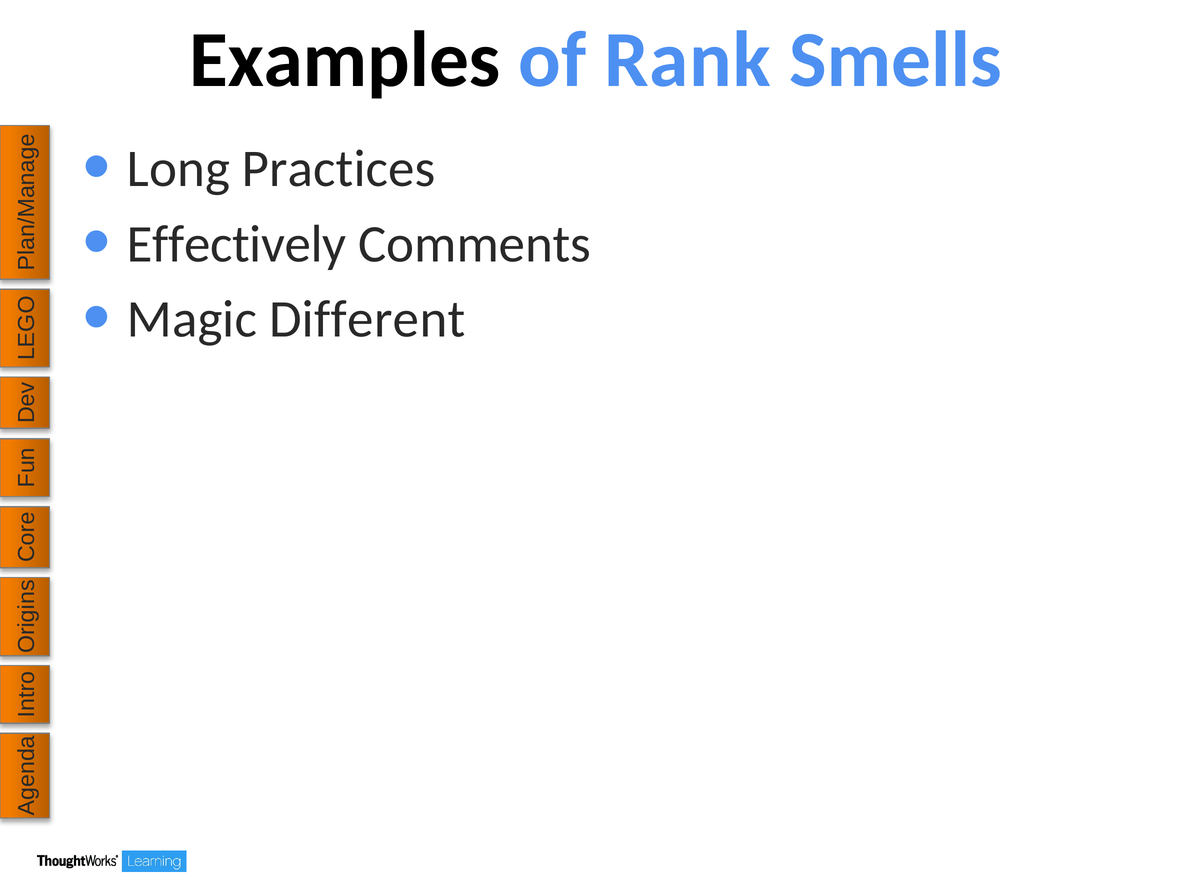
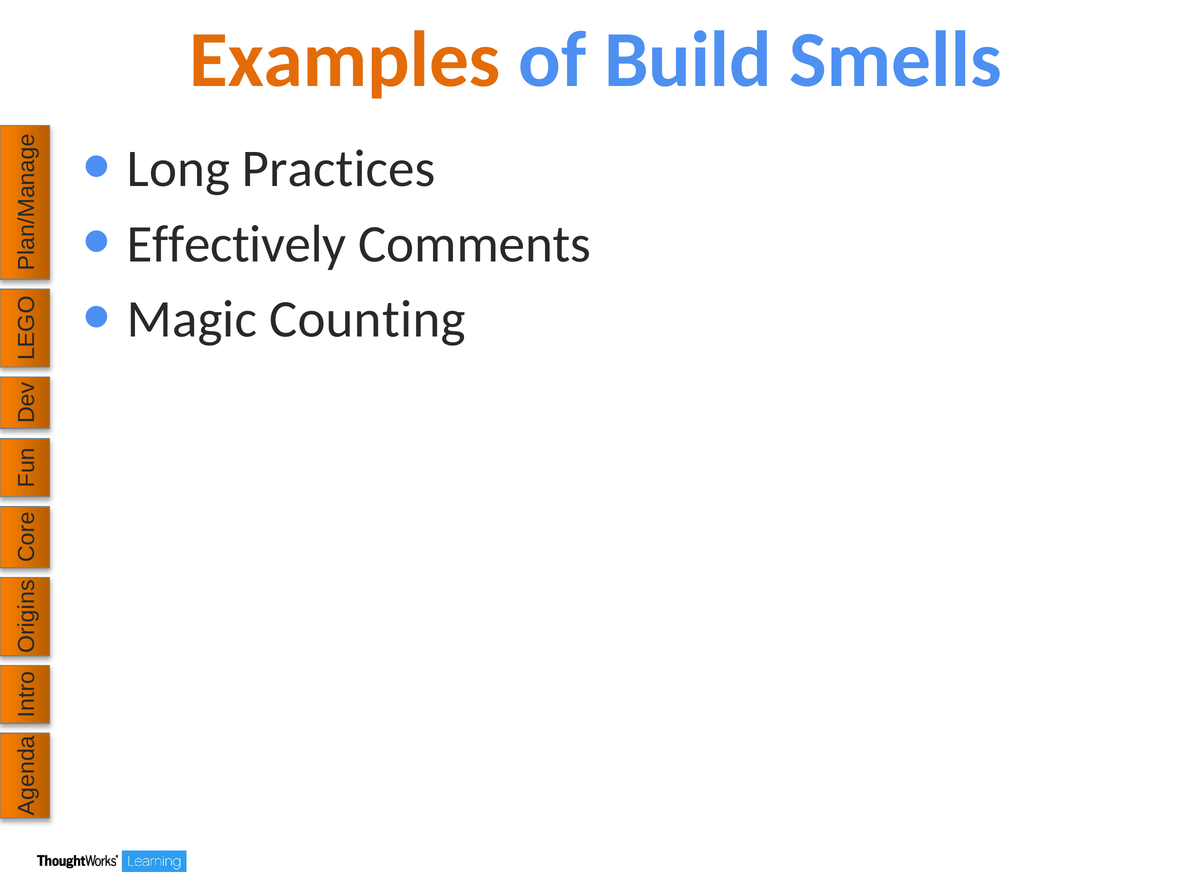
Examples colour: black -> orange (345, 60)
Rank: Rank -> Build (688, 60)
Different: Different -> Counting (367, 319)
